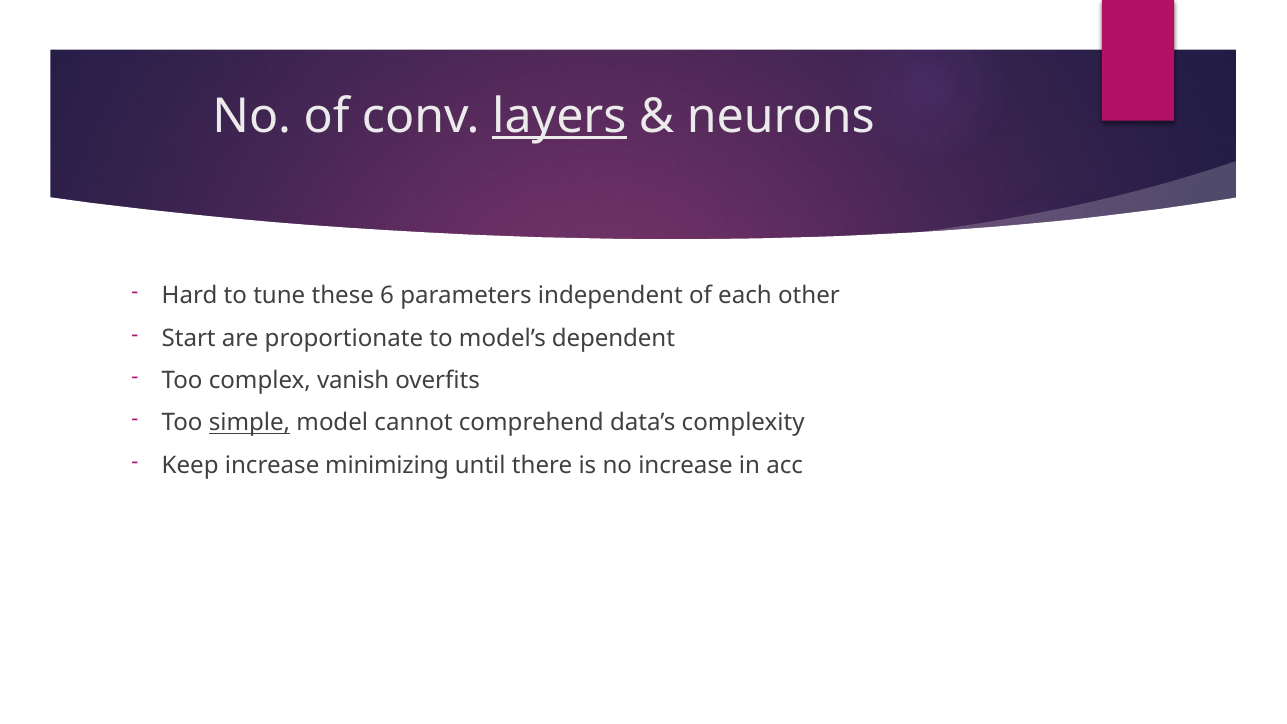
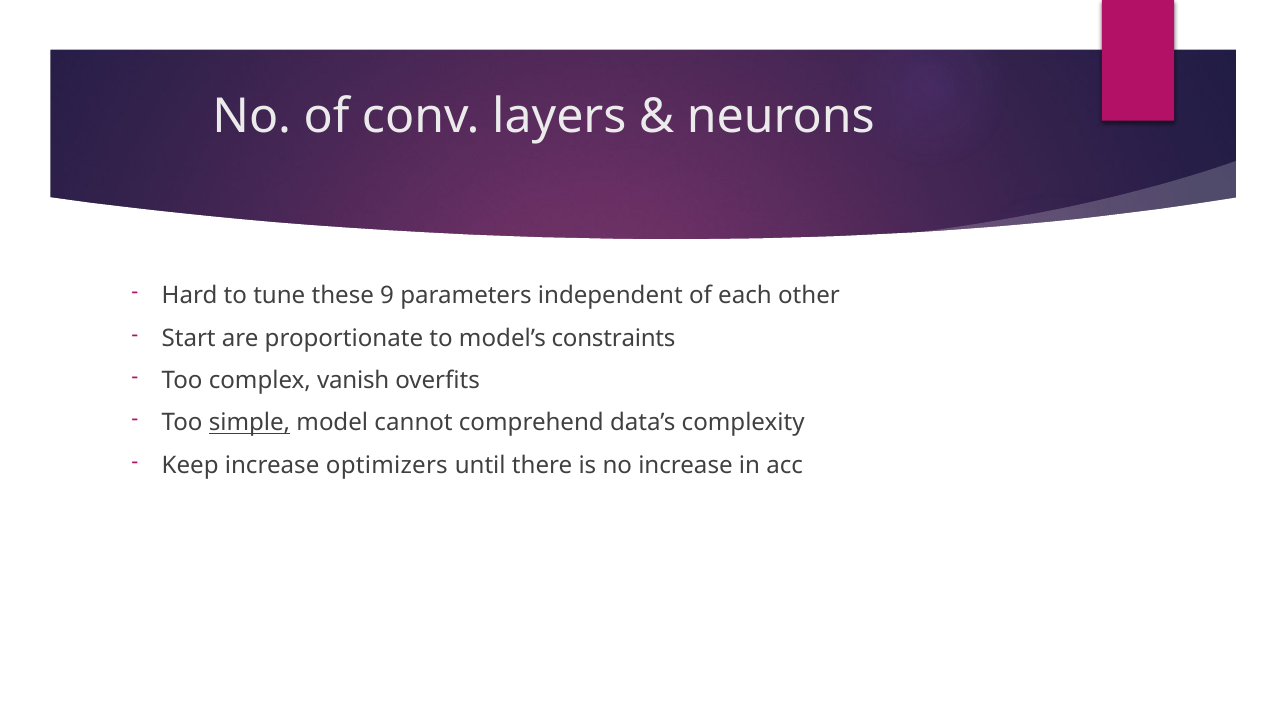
layers underline: present -> none (559, 117)
6: 6 -> 9 (387, 296)
dependent: dependent -> constraints (614, 338)
minimizing: minimizing -> optimizers (387, 465)
